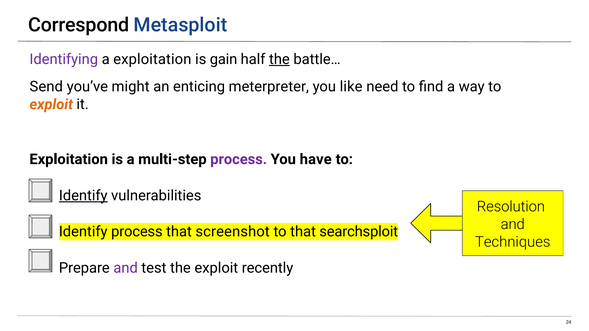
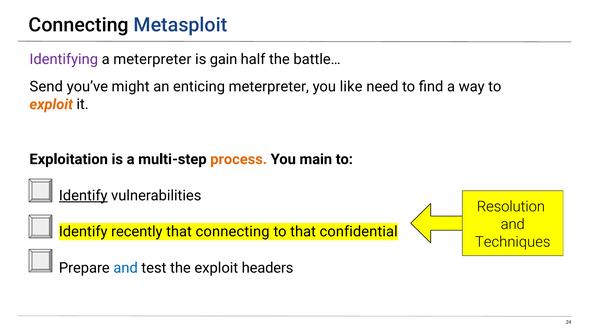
Correspond: Correspond -> Connecting (79, 25)
a exploitation: exploitation -> meterpreter (152, 59)
the underline: present -> none (279, 59)
process colour: purple -> orange (239, 159)
have: have -> main (316, 159)
Identify process: process -> recently (137, 232)
that screenshot: screenshot -> connecting (233, 232)
searchsploit: searchsploit -> confidential (359, 232)
and colour: purple -> blue (126, 268)
recently: recently -> headers (268, 268)
